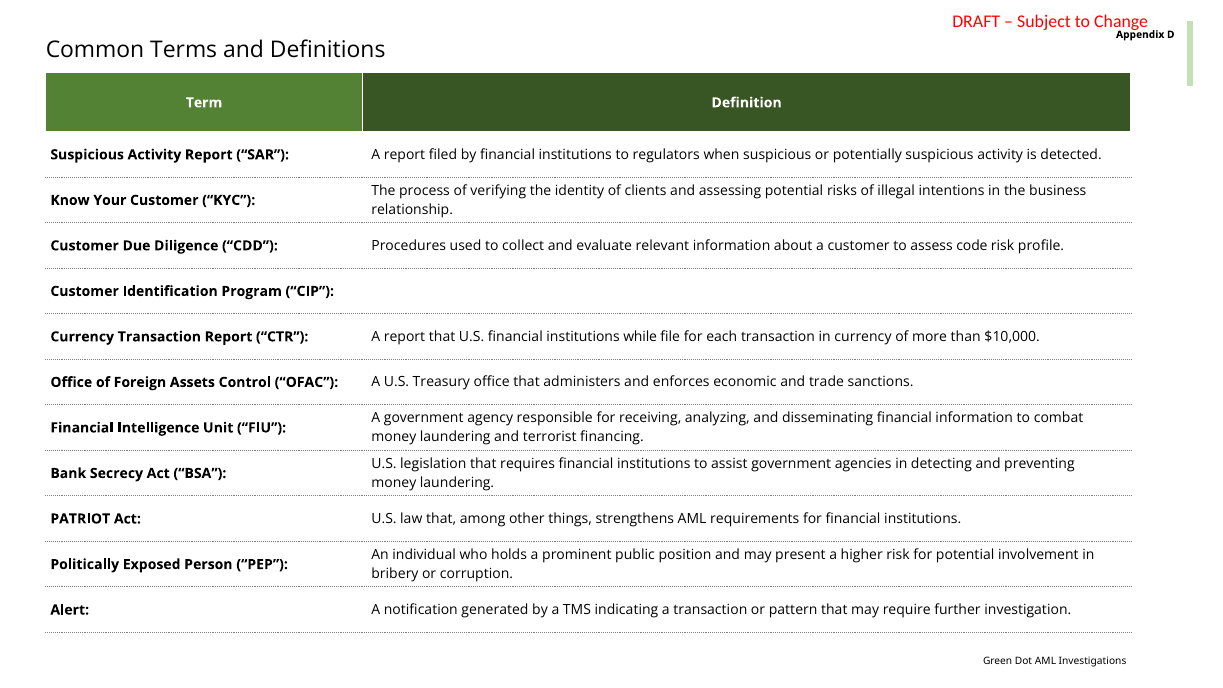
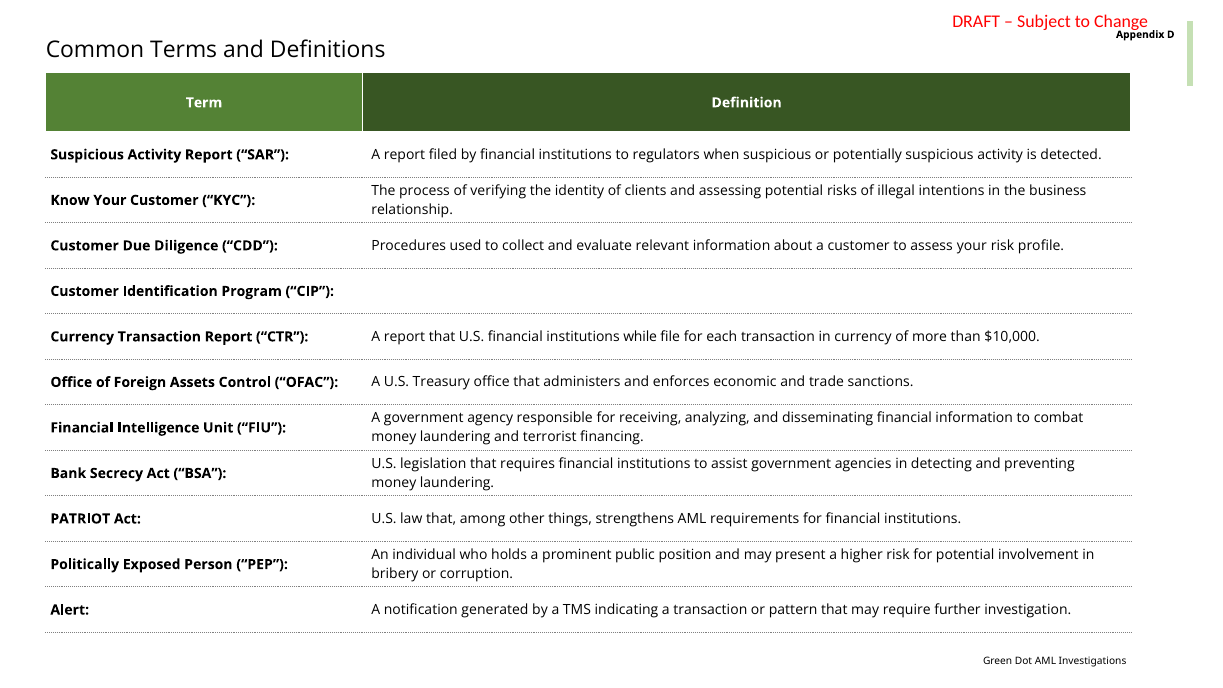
assess code: code -> your (972, 246)
